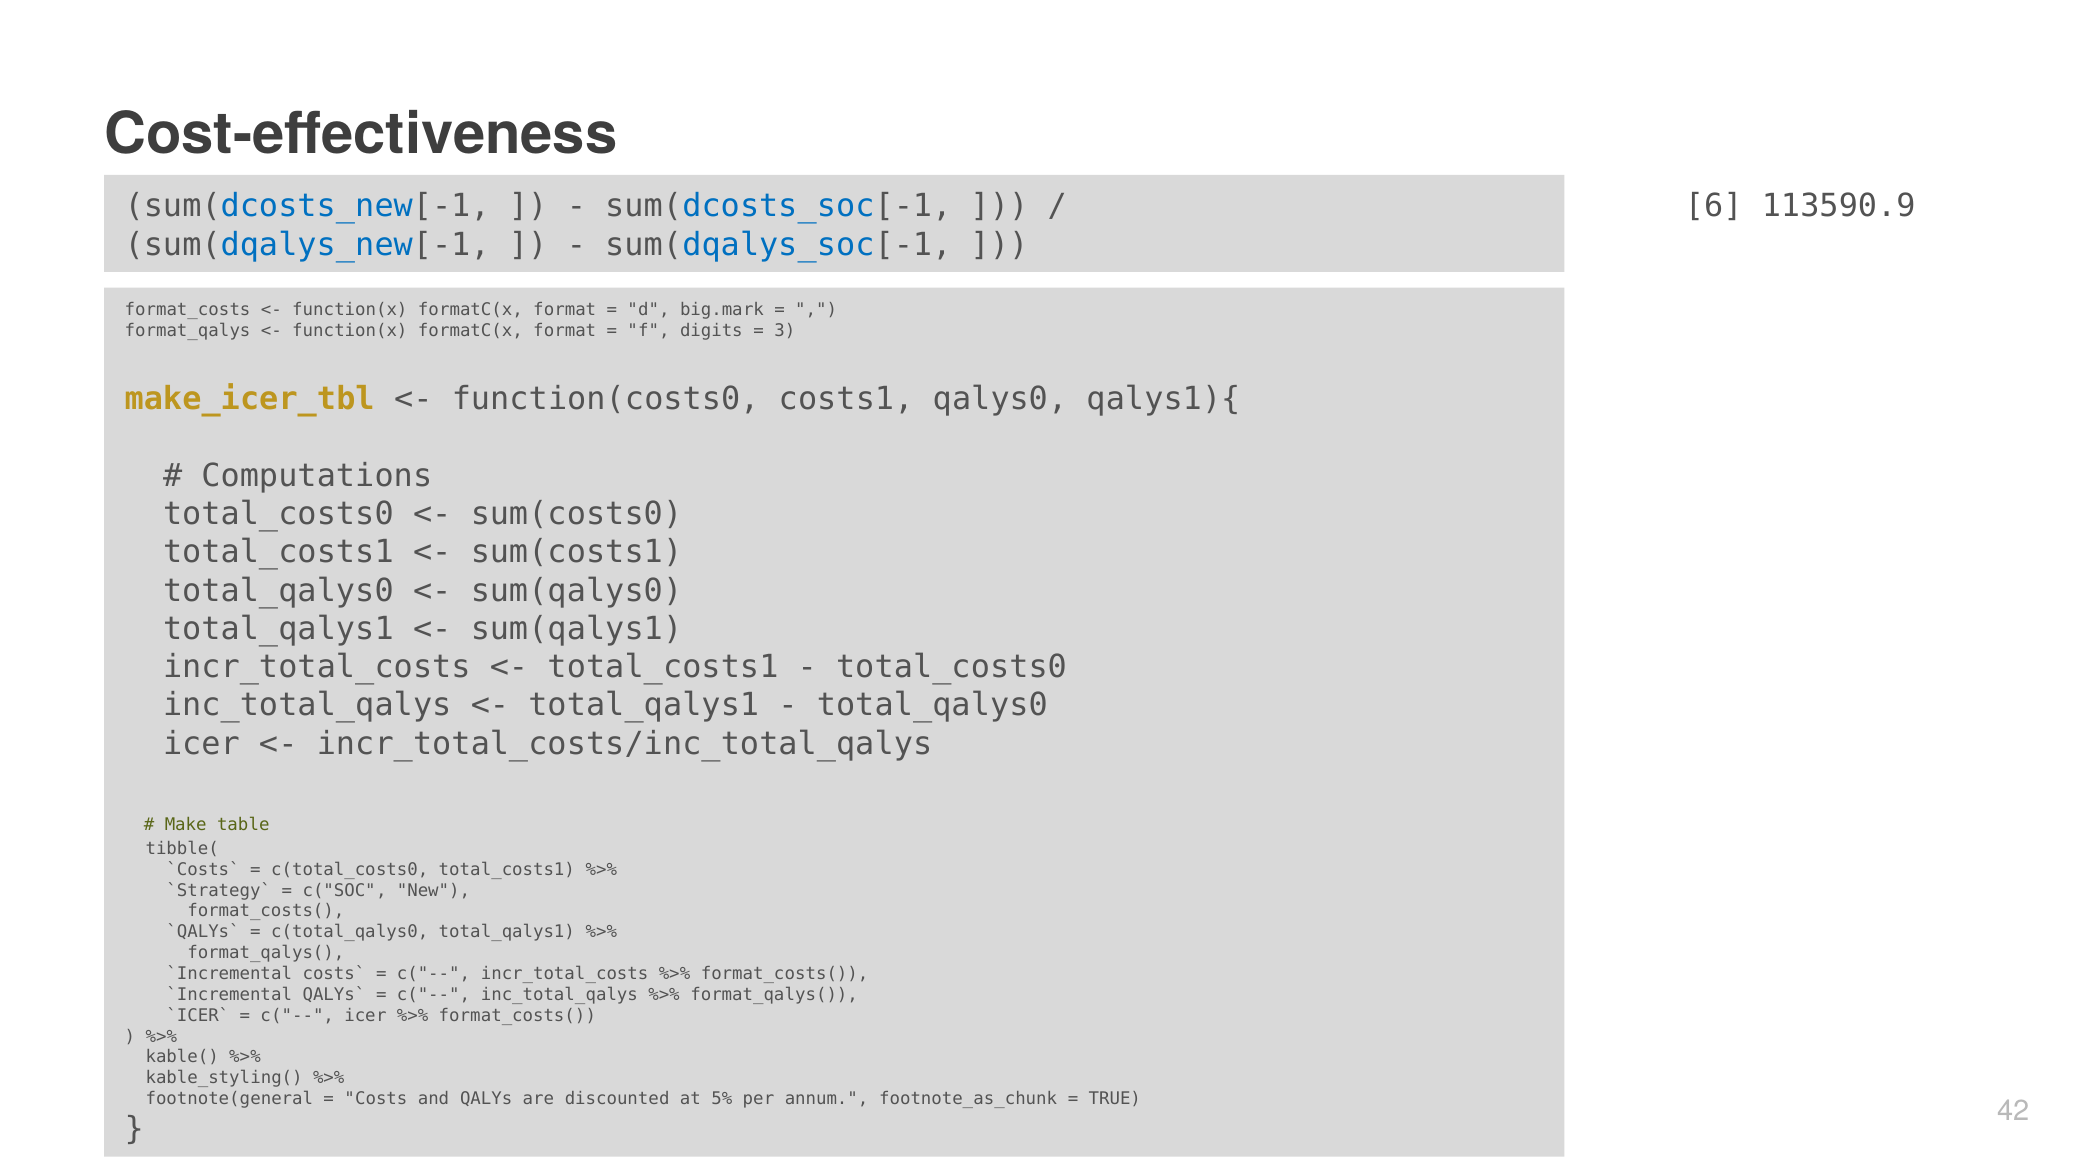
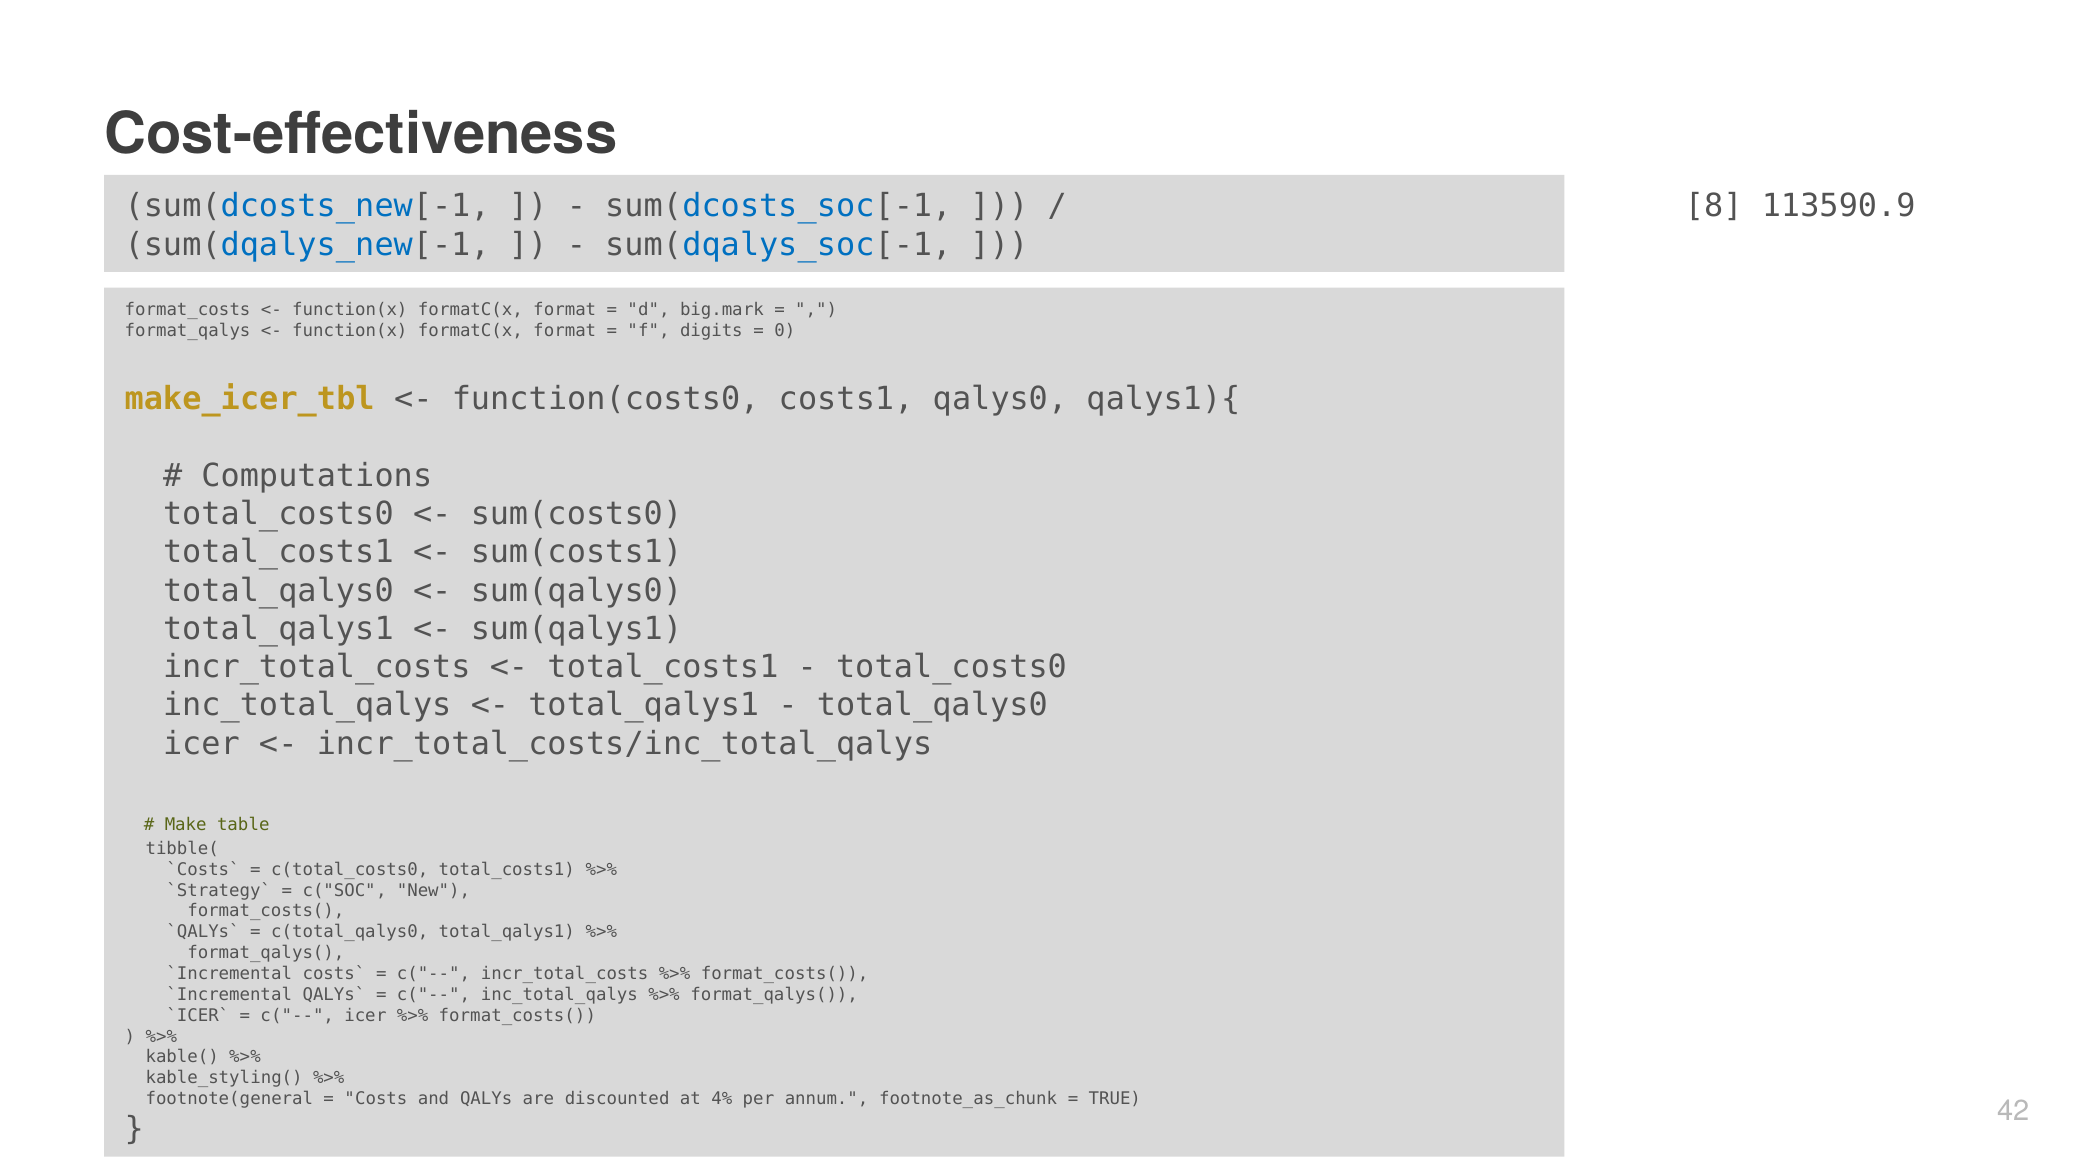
6: 6 -> 8 (1714, 207)
3: 3 -> 0 (785, 331)
5%: 5% -> 4% (722, 1099)
